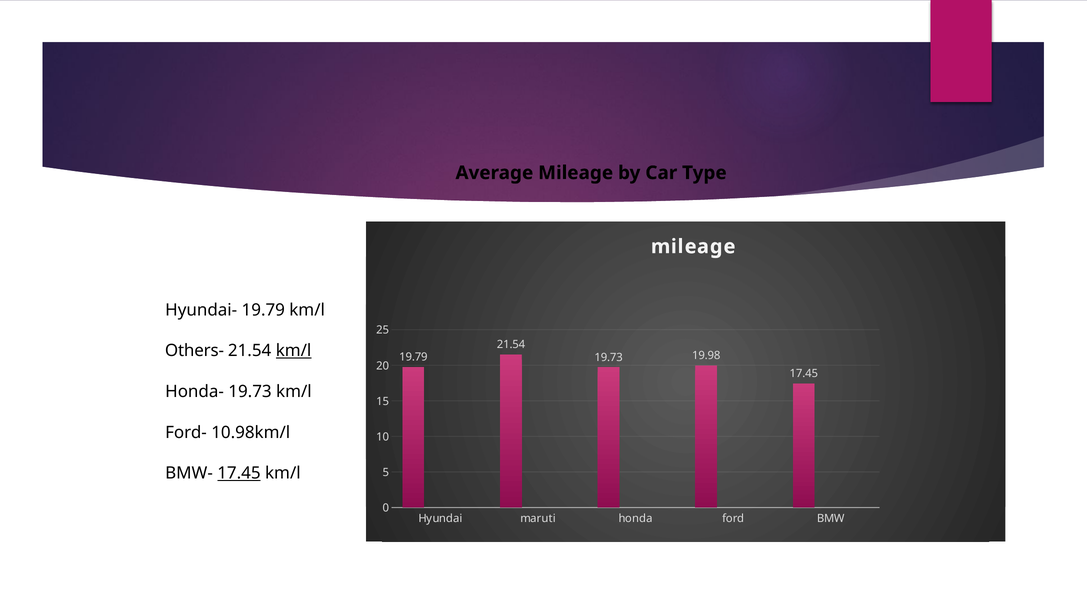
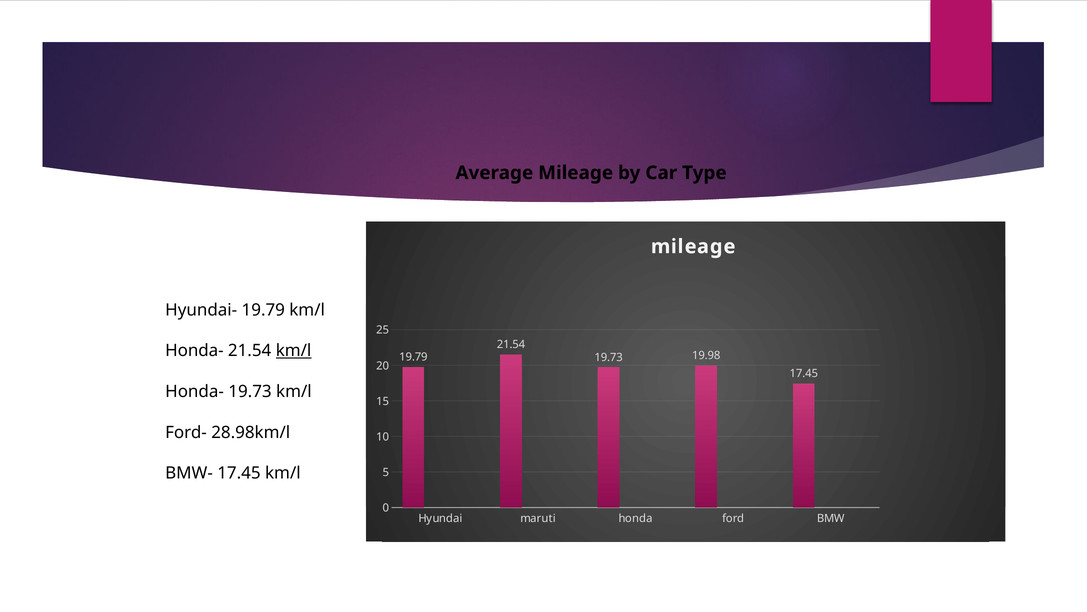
Others-: Others- -> Honda- (194, 351)
10.98km/l: 10.98km/l -> 28.98km/l (251, 432)
17.45 underline: present -> none (239, 473)
